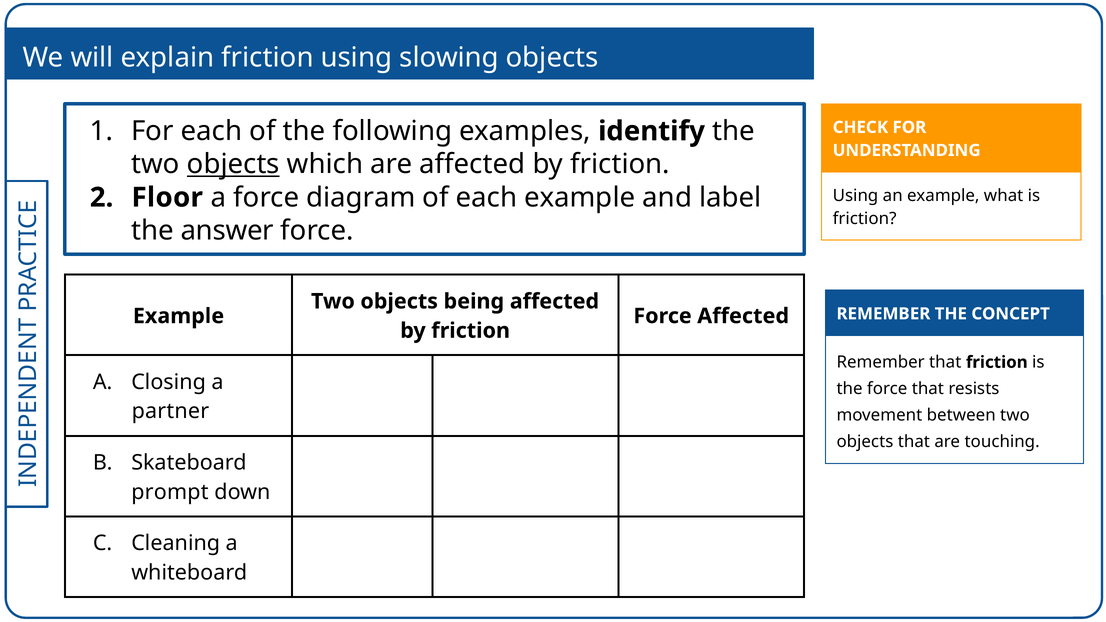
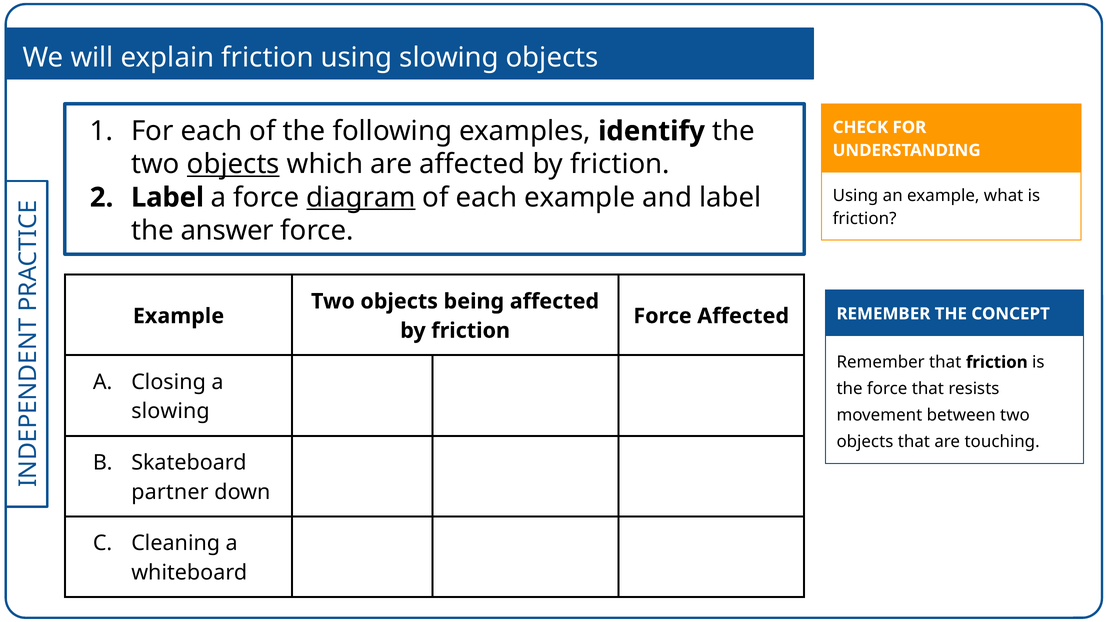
Floor: Floor -> Label (167, 198)
diagram underline: none -> present (361, 198)
partner: partner -> slowing (170, 411)
prompt: prompt -> partner (170, 492)
